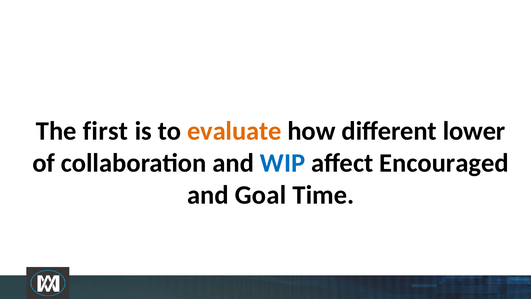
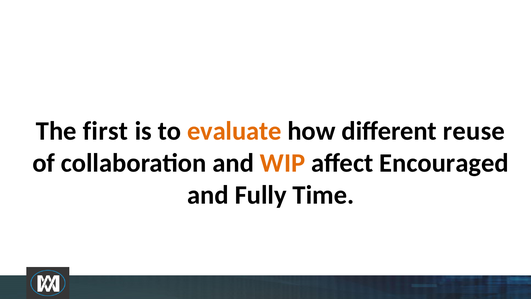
lower: lower -> reuse (474, 131)
WIP colour: blue -> orange (283, 163)
Goal: Goal -> Fully (261, 195)
